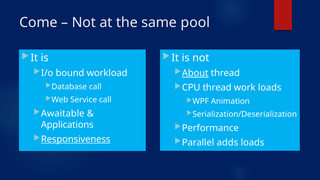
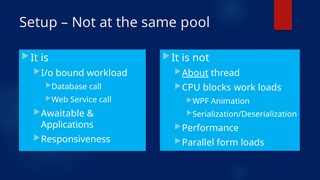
Come: Come -> Setup (38, 22)
CPU thread: thread -> blocks (217, 88)
Responsiveness underline: present -> none (76, 139)
adds: adds -> form (227, 143)
